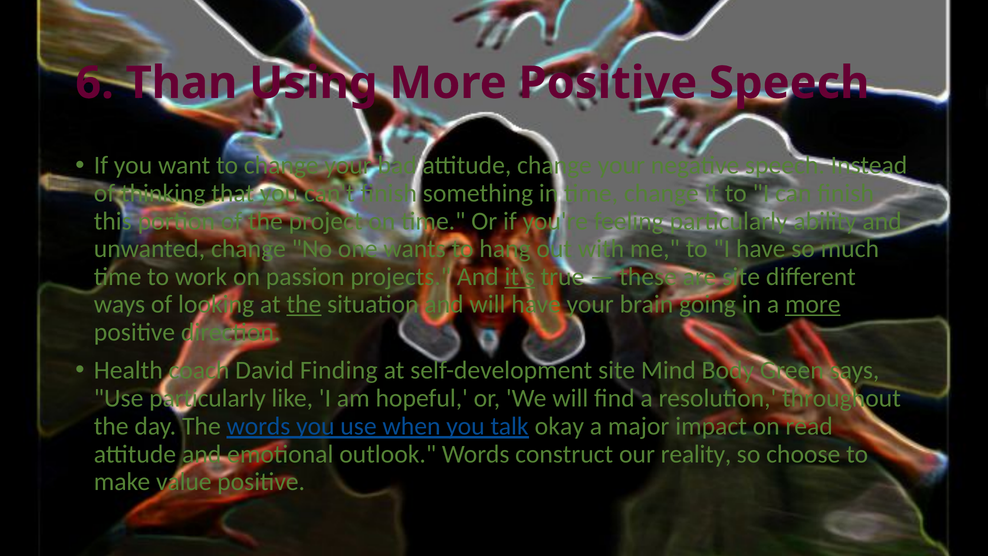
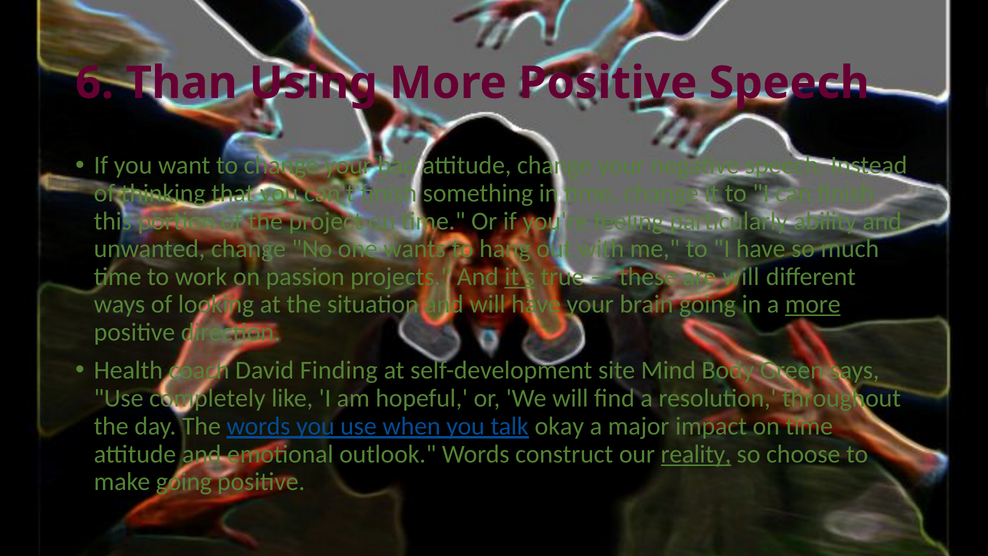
are site: site -> will (741, 276)
the underline: present -> none (304, 304)
Use particularly: particularly -> completely (207, 398)
impact on read: read -> time (809, 426)
reality underline: none -> present (696, 454)
make value: value -> going (184, 482)
